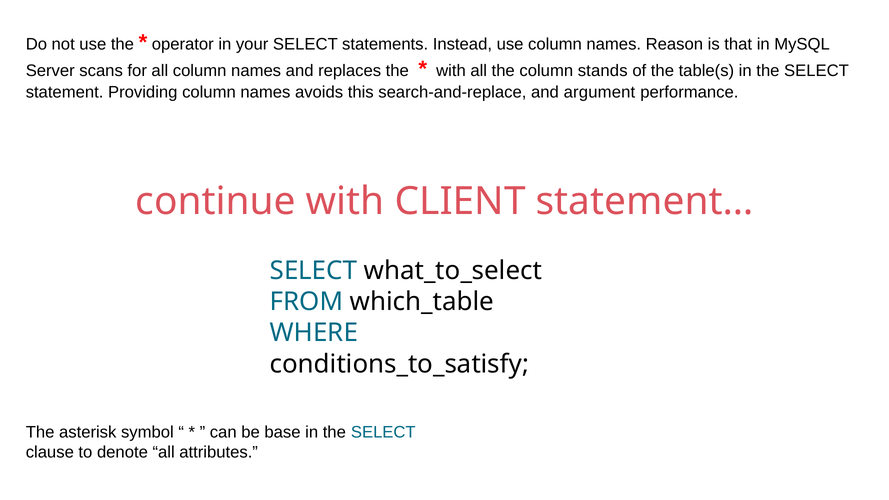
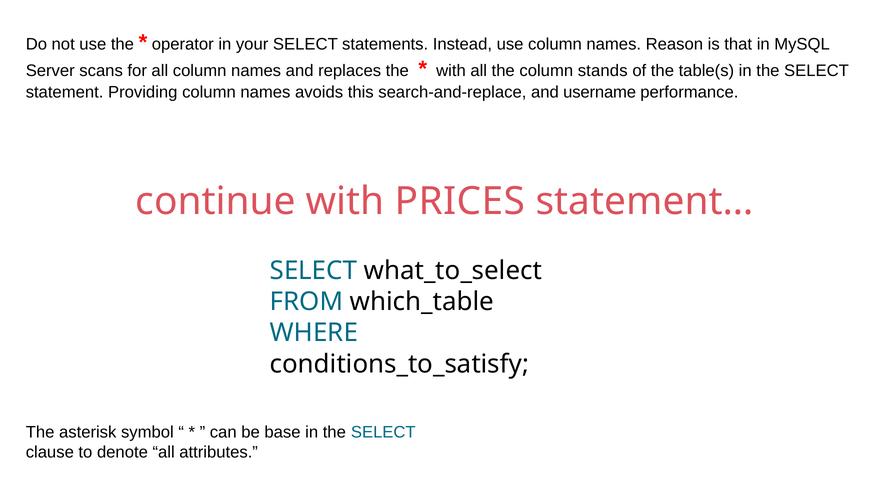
argument: argument -> username (600, 92)
CLIENT: CLIENT -> PRICES (460, 202)
